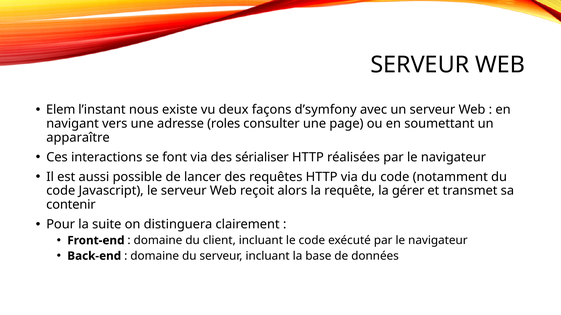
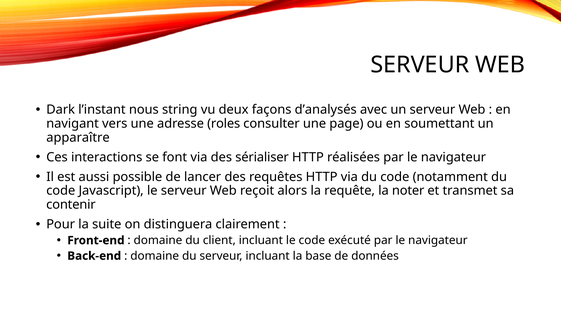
Elem: Elem -> Dark (61, 110)
existe: existe -> string (180, 110)
d’symfony: d’symfony -> d’analysés (326, 110)
gérer: gérer -> noter (408, 191)
